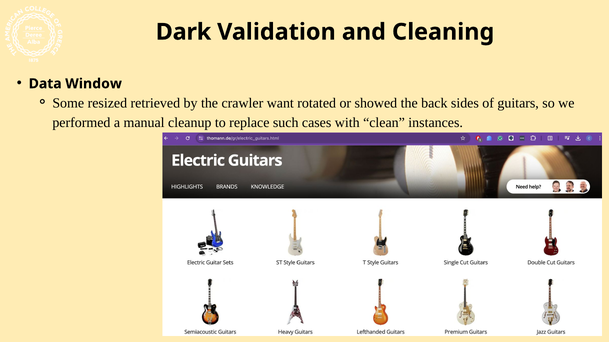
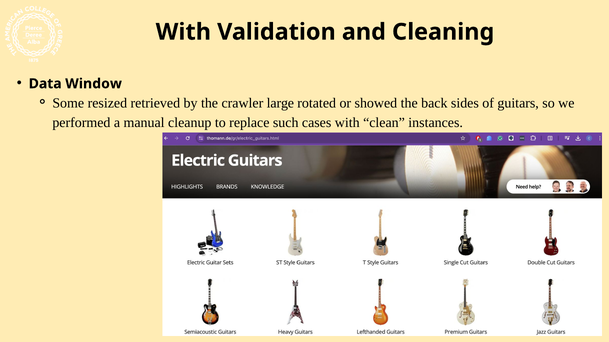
Dark: Dark -> With (183, 32)
want: want -> large (280, 103)
